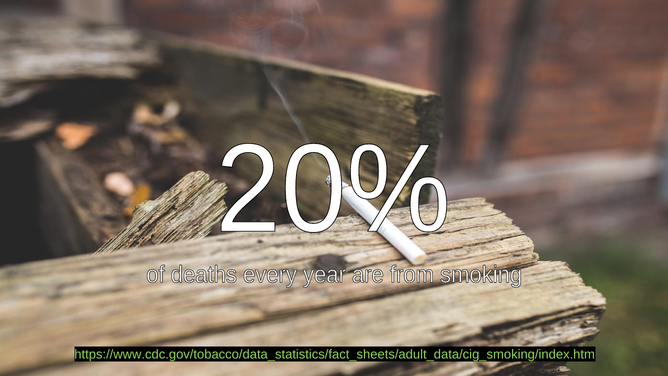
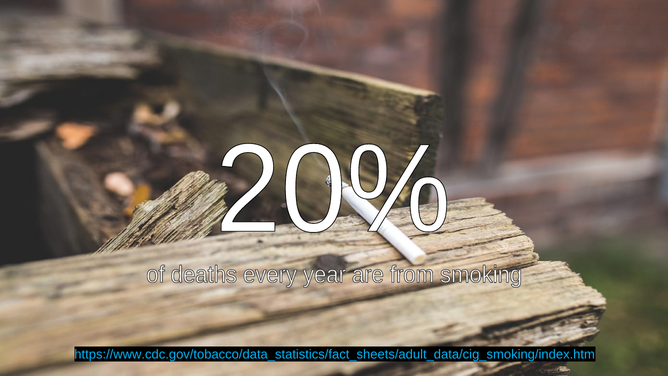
https://www.cdc.gov/tobacco/data_statistics/fact_sheets/adult_data/cig_smoking/index.htm colour: light green -> light blue (335, 354)
